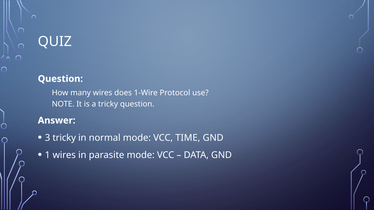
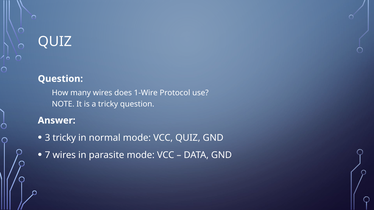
VCC TIME: TIME -> QUIZ (188, 138)
1: 1 -> 7 (48, 155)
